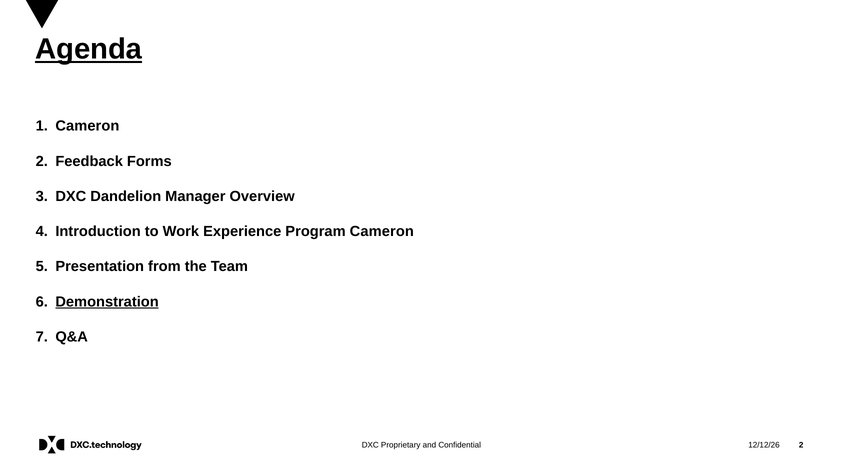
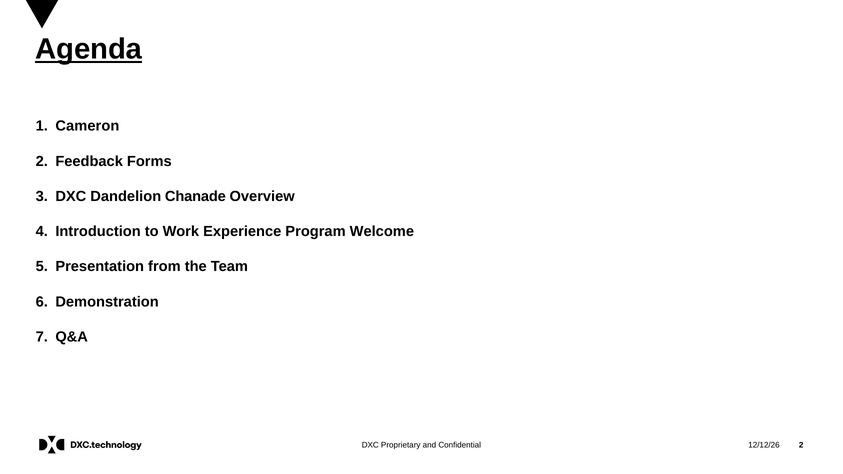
Manager: Manager -> Chanade (195, 196)
Program Cameron: Cameron -> Welcome (382, 232)
Demonstration underline: present -> none (107, 302)
